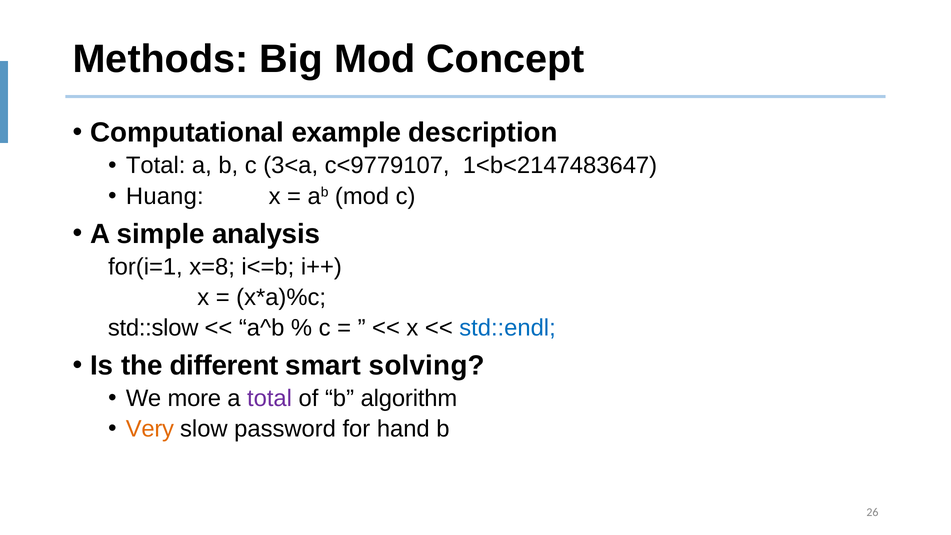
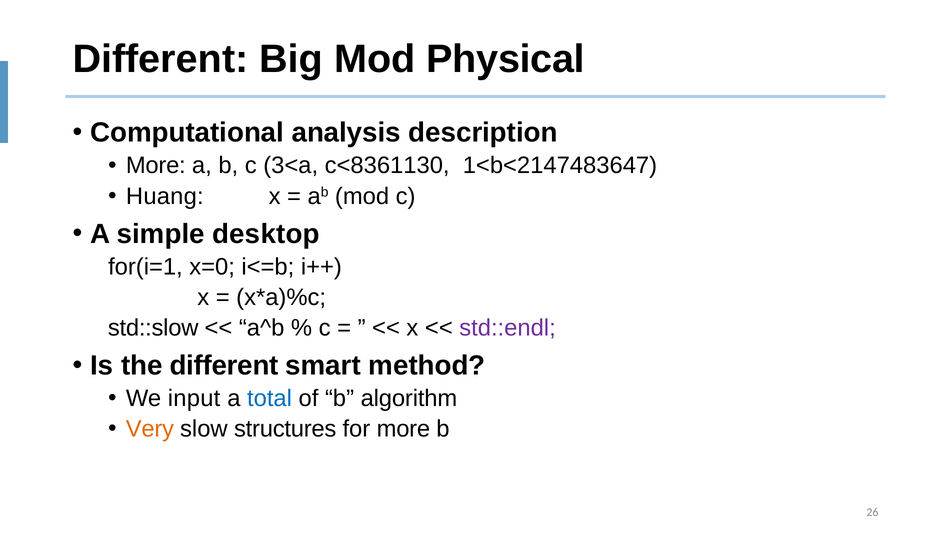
Methods: Methods -> Different (160, 59)
Concept: Concept -> Physical (506, 59)
example: example -> analysis (346, 133)
Total: Total -> More (156, 166)
c<9779107: c<9779107 -> c<8361130 (387, 166)
analysis: analysis -> desktop (266, 234)
x=8: x=8 -> x=0 (212, 267)
std::endl colour: blue -> purple (508, 328)
solving: solving -> method (427, 366)
more: more -> input (194, 398)
total colour: purple -> blue (270, 398)
password: password -> structures (285, 429)
for hand: hand -> more (403, 429)
